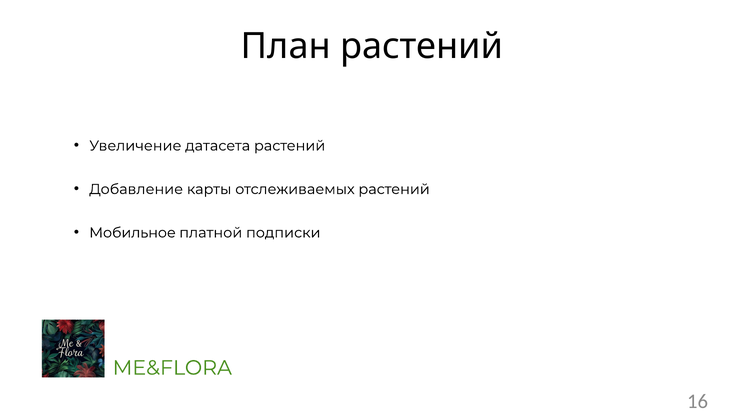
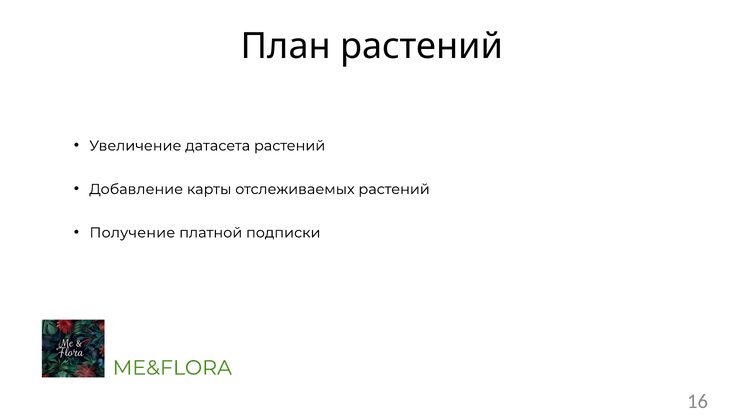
Мобильное: Мобильное -> Получение (132, 232)
